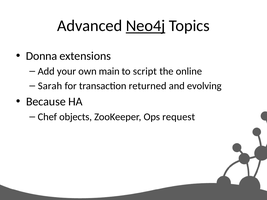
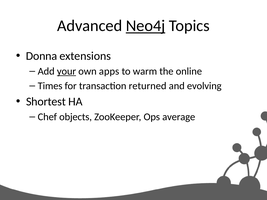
your underline: none -> present (66, 71)
main: main -> apps (109, 71)
script: script -> warm (145, 71)
Sarah: Sarah -> Times (50, 86)
Because: Because -> Shortest (46, 102)
request: request -> average (179, 117)
